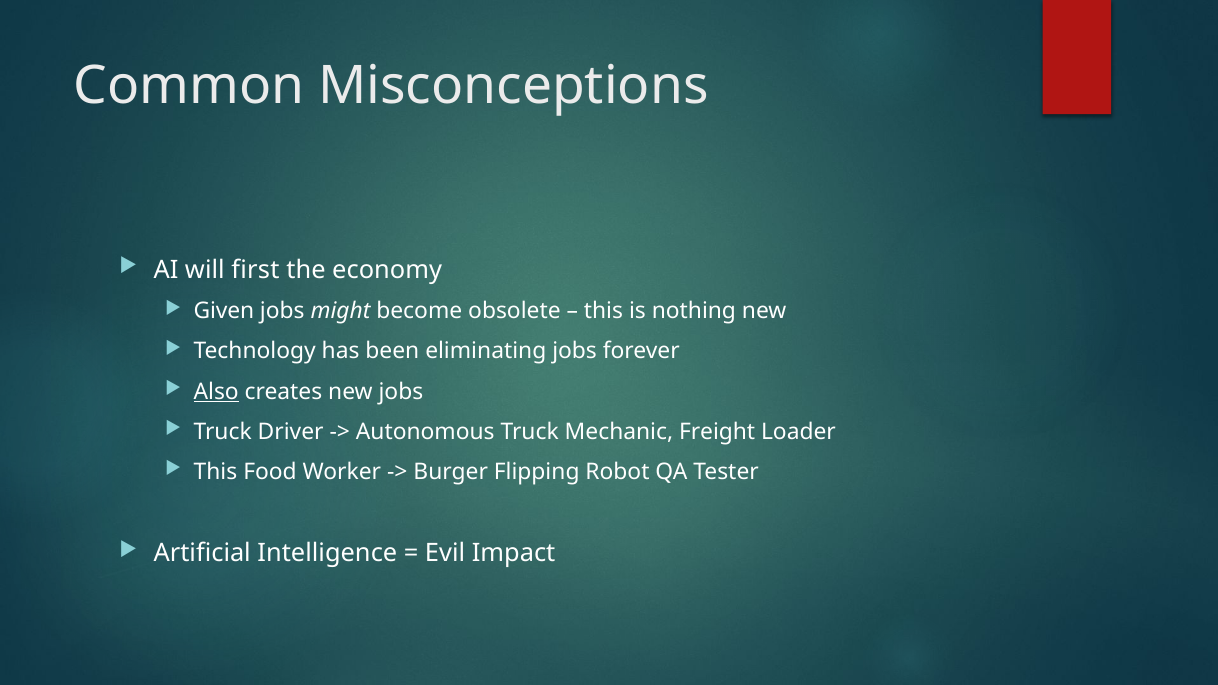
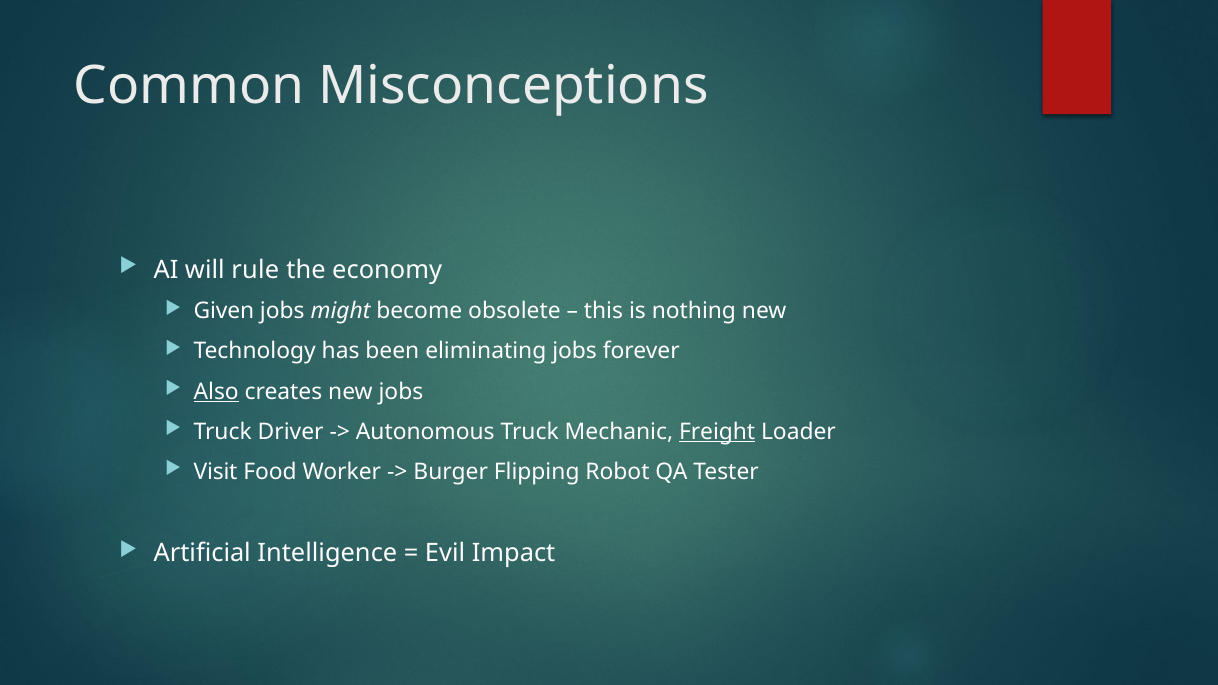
first: first -> rule (255, 270)
Freight underline: none -> present (717, 432)
This: This -> Visit (216, 472)
